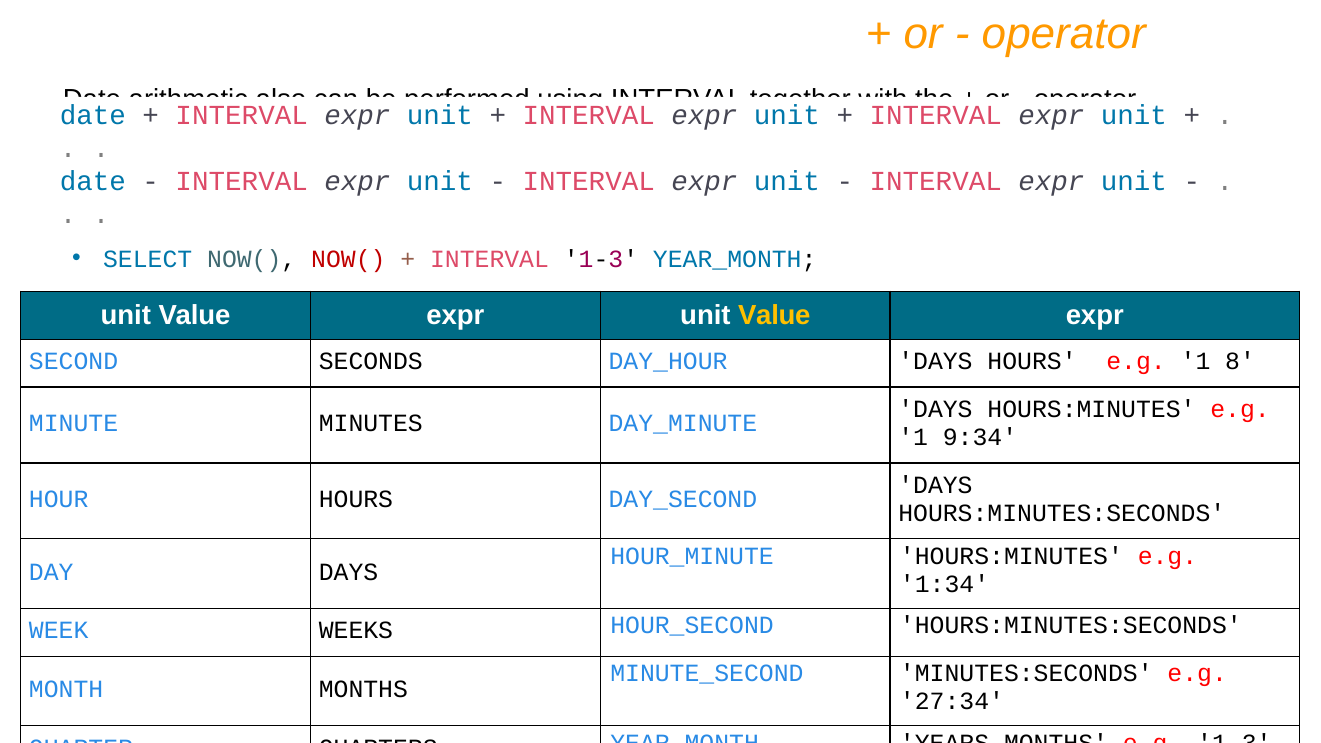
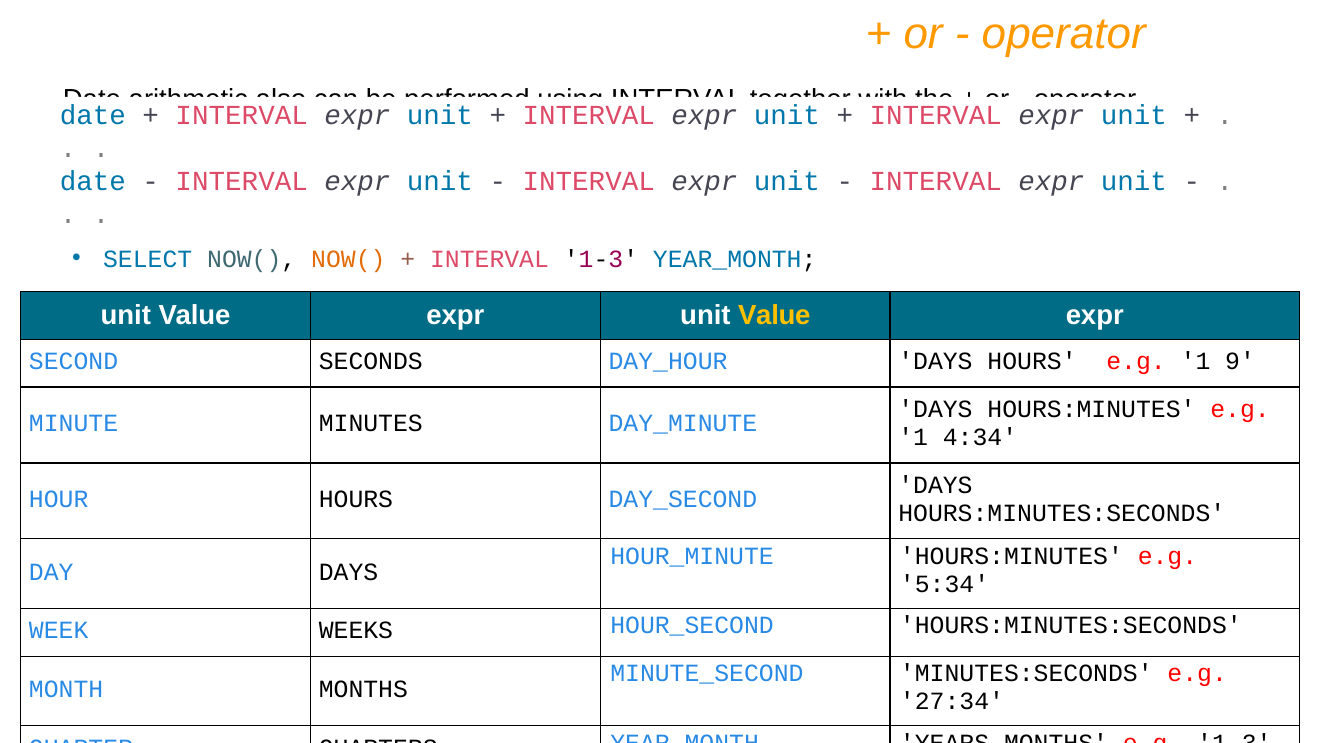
NOW( colour: red -> orange (348, 259)
8: 8 -> 9 (1240, 361)
9:34: 9:34 -> 4:34 (980, 437)
1:34: 1:34 -> 5:34 (945, 584)
